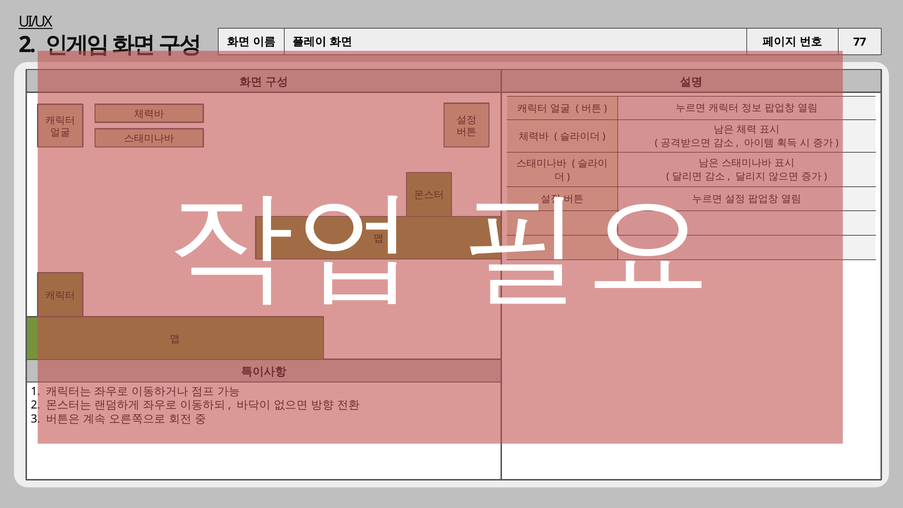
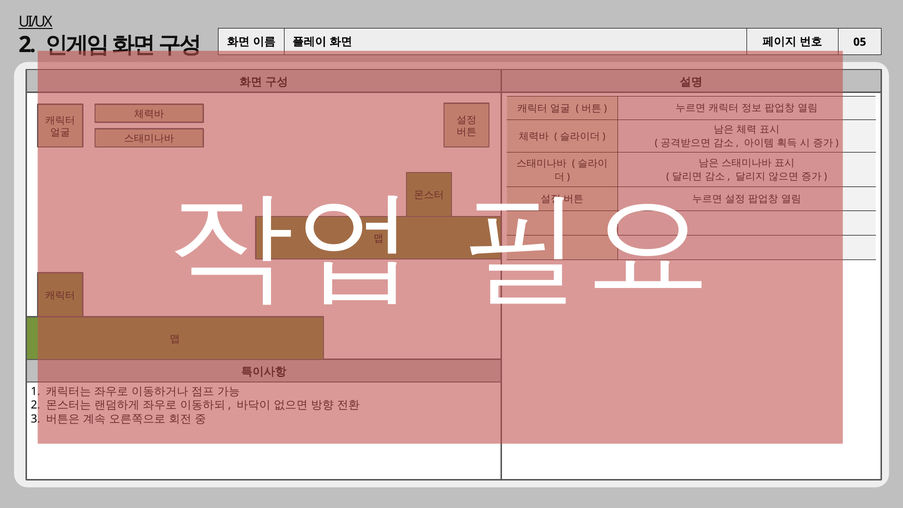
77: 77 -> 05 (860, 42)
